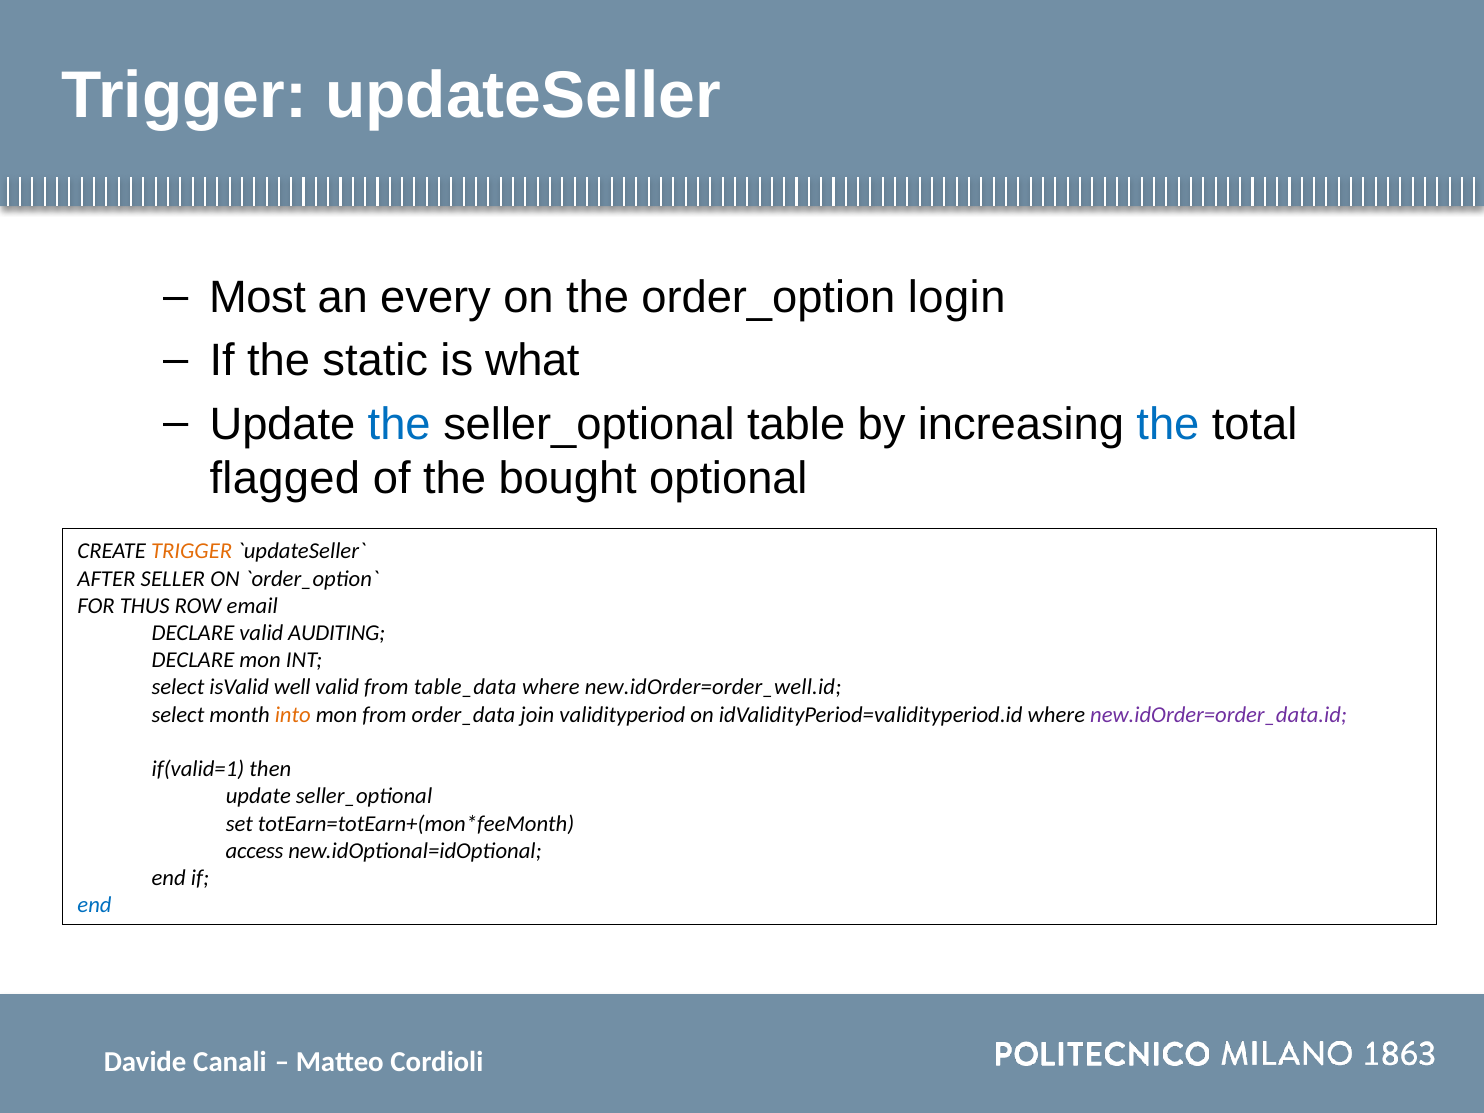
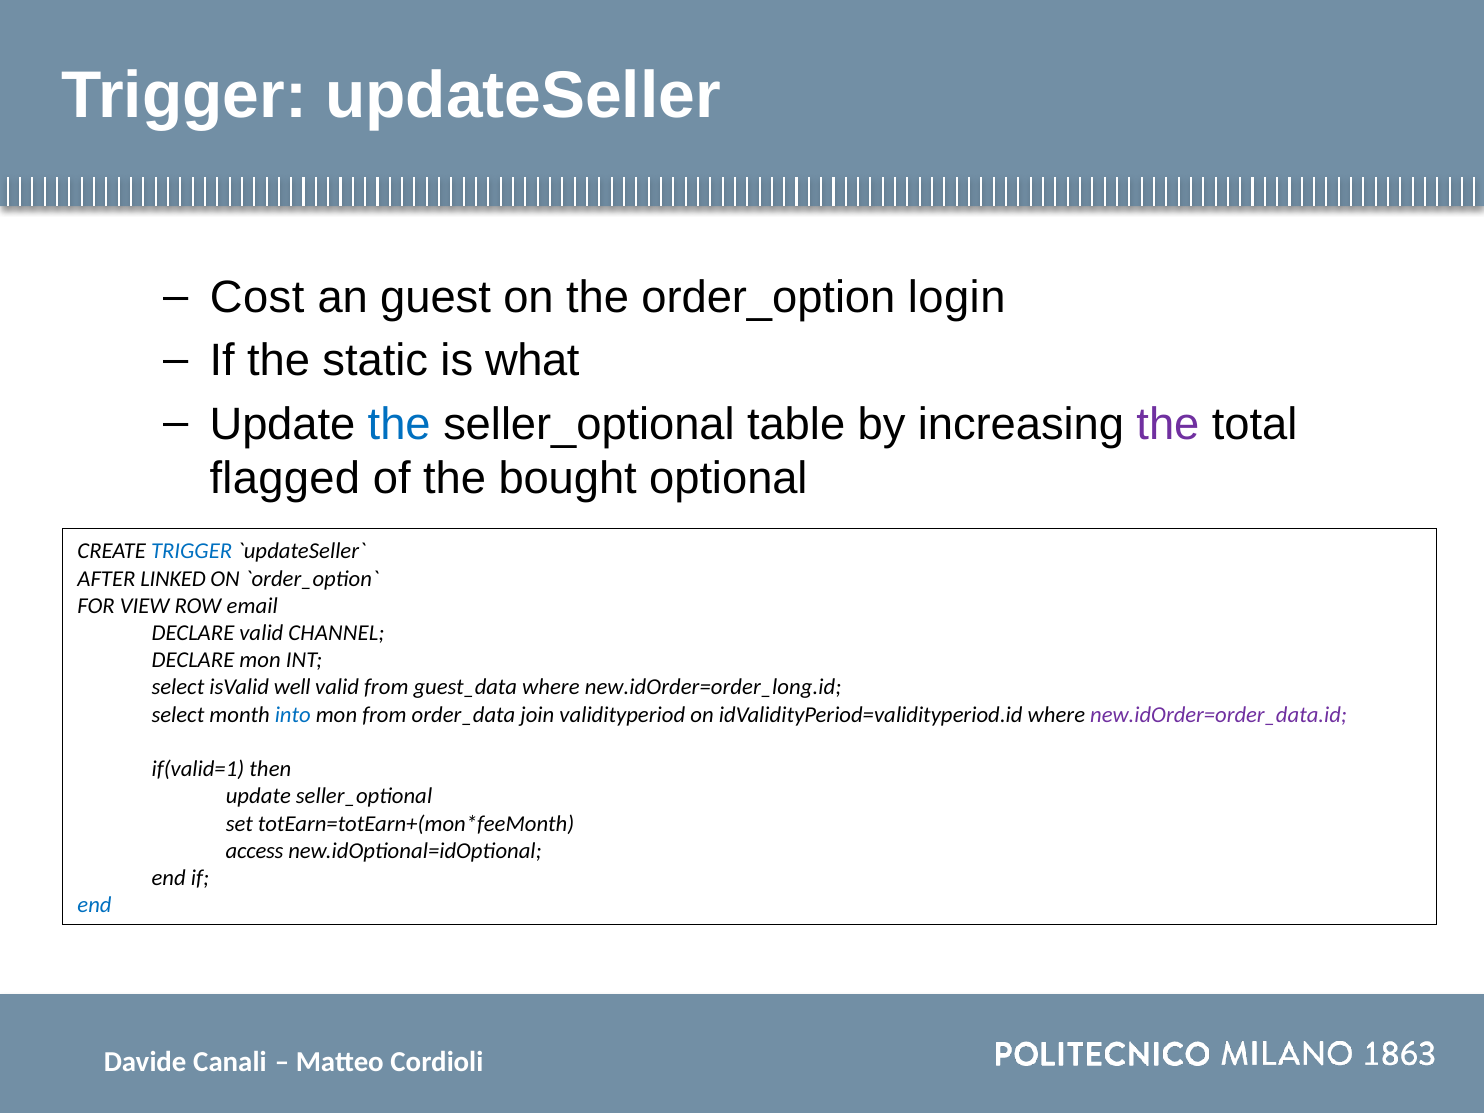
Most: Most -> Cost (257, 297)
every: every -> guest (436, 297)
the colour: blue -> purple (1168, 424)
TRIGGER colour: orange -> blue (192, 551)
SELLER: SELLER -> LINKED (173, 579)
THUS: THUS -> VIEW (145, 606)
AUDITING: AUDITING -> CHANNEL (336, 633)
table_data: table_data -> guest_data (465, 687)
new.idOrder=order_well.id: new.idOrder=order_well.id -> new.idOrder=order_long.id (713, 687)
into colour: orange -> blue (293, 715)
